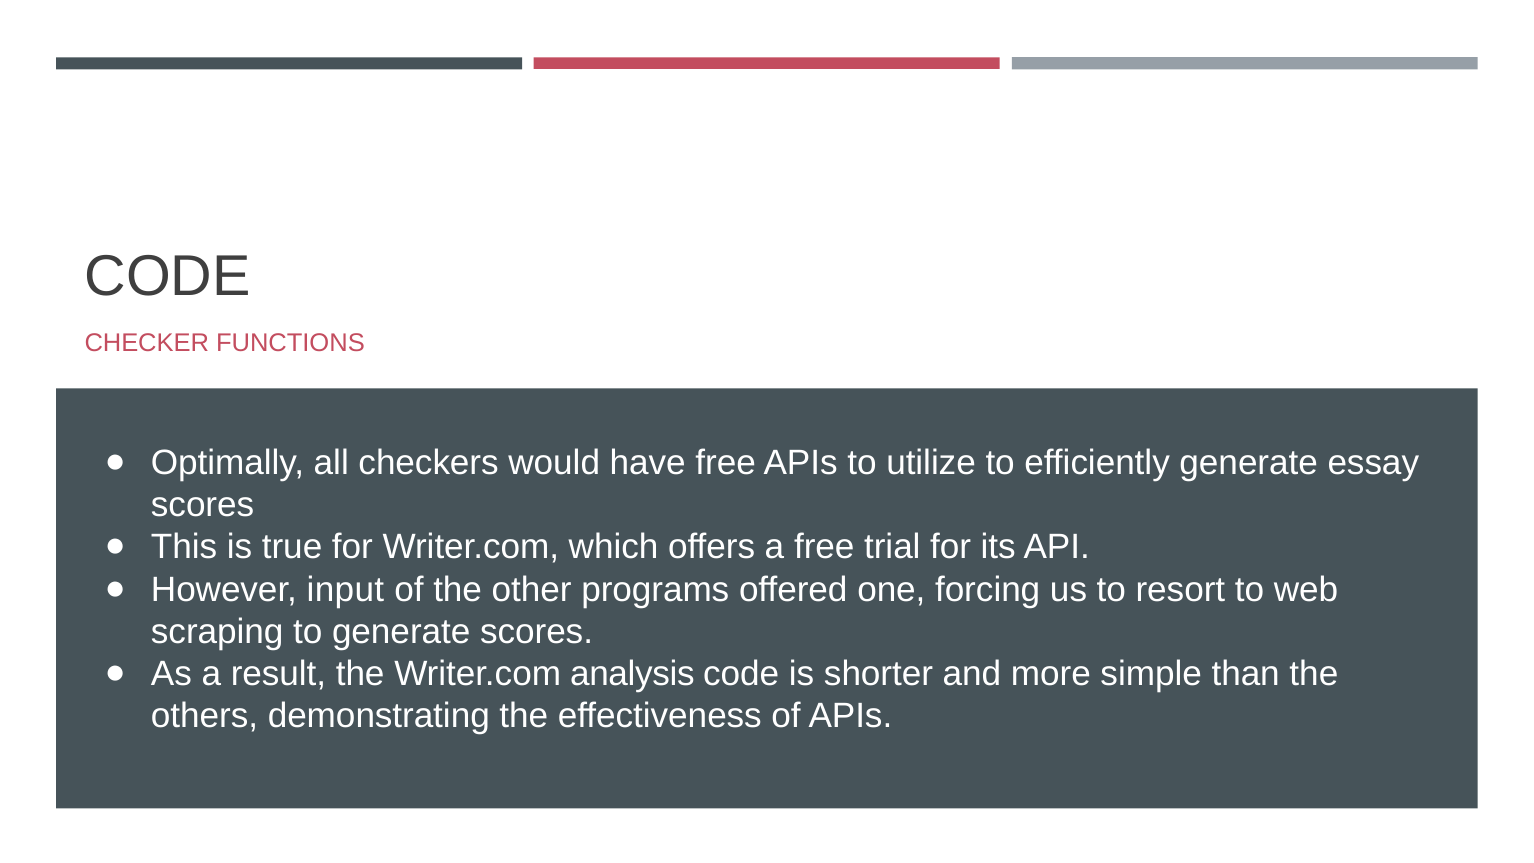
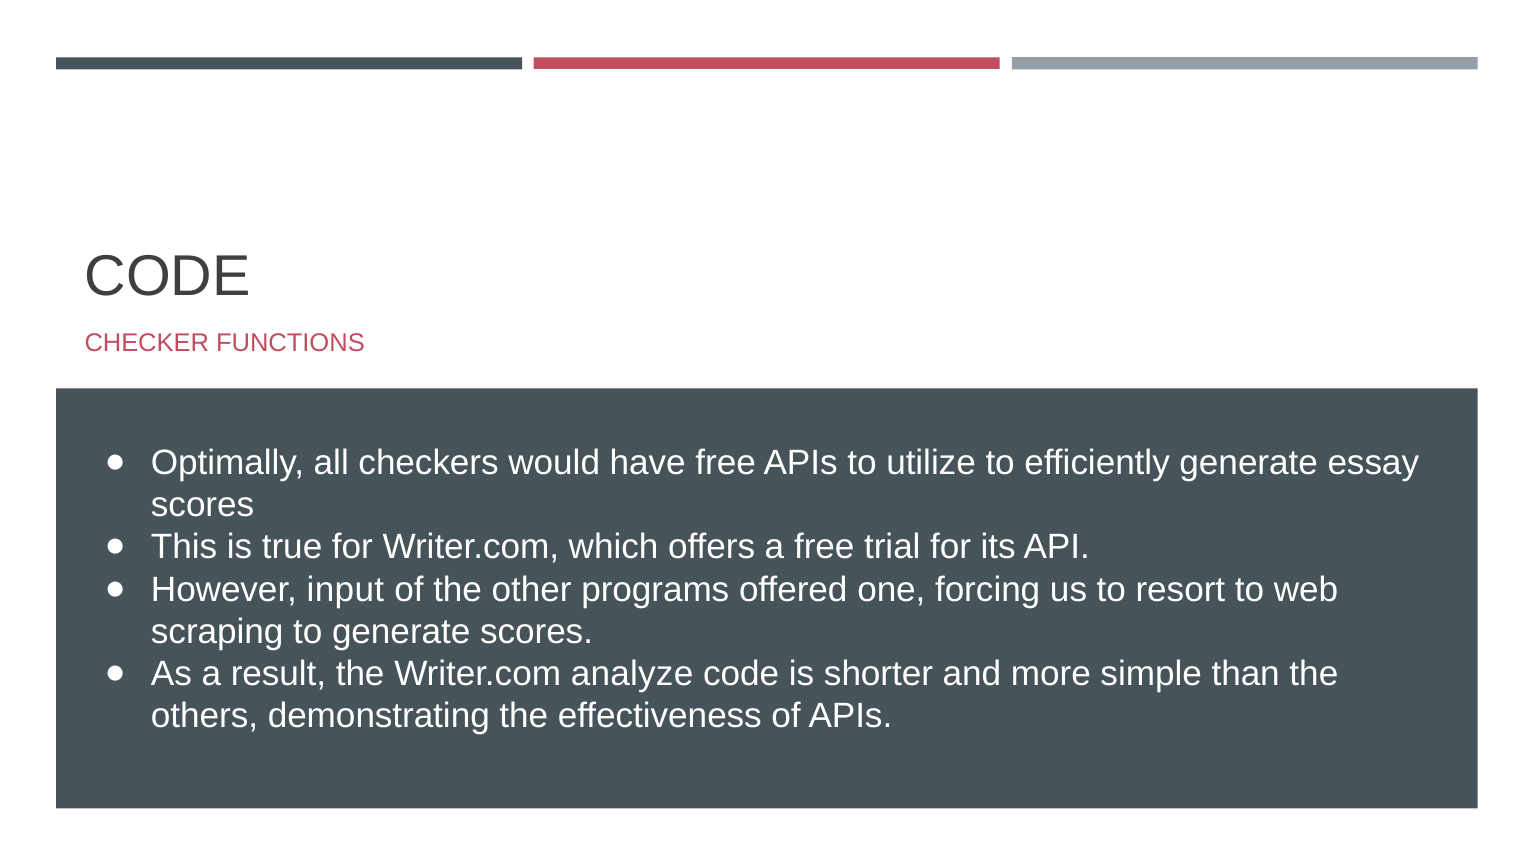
analysis: analysis -> analyze (632, 674)
